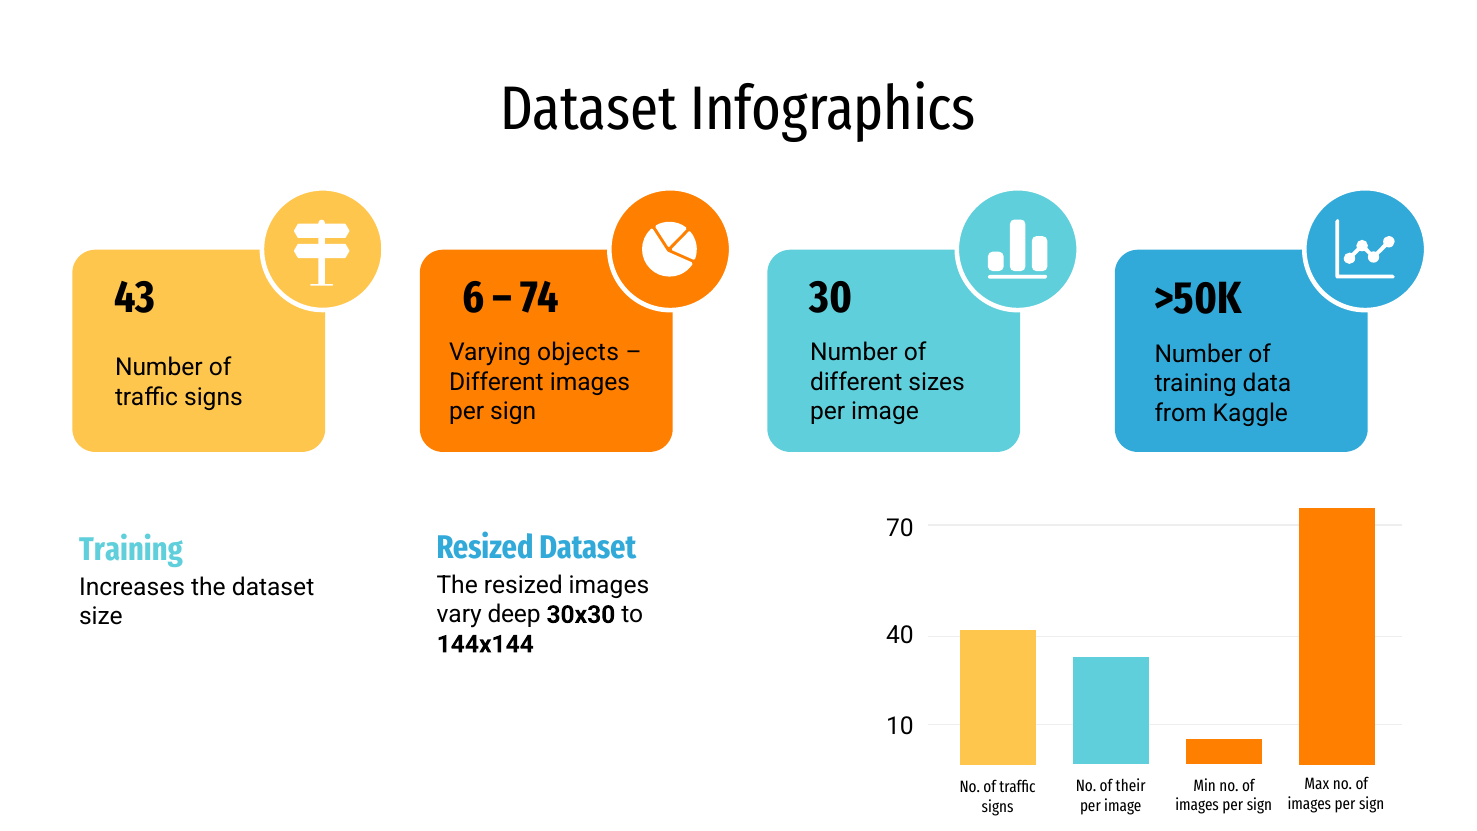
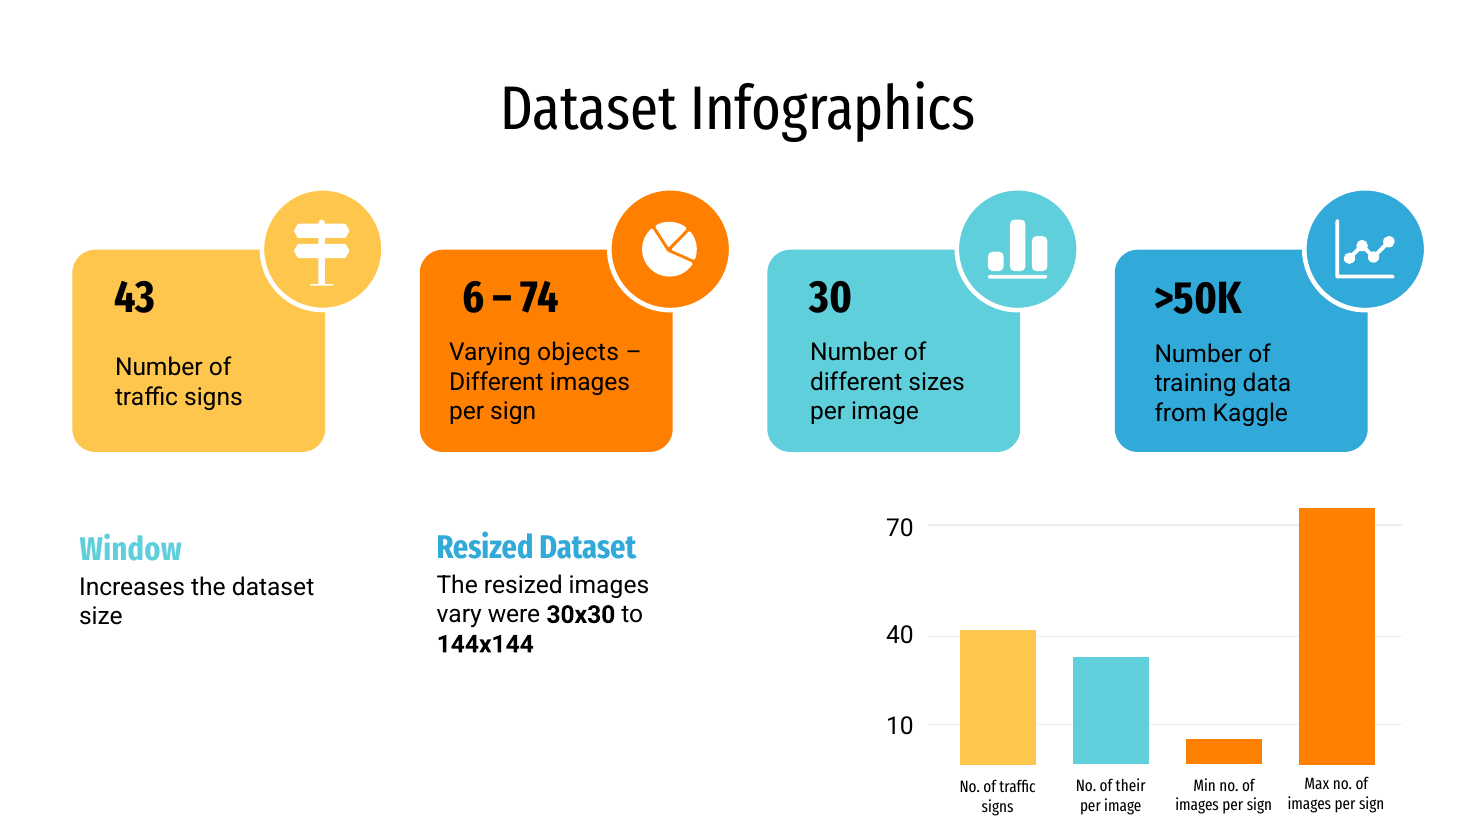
Training: Training -> Window (131, 549)
deep: deep -> were (514, 615)
